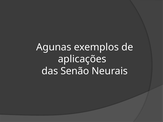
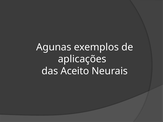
Senão: Senão -> Aceito (75, 71)
